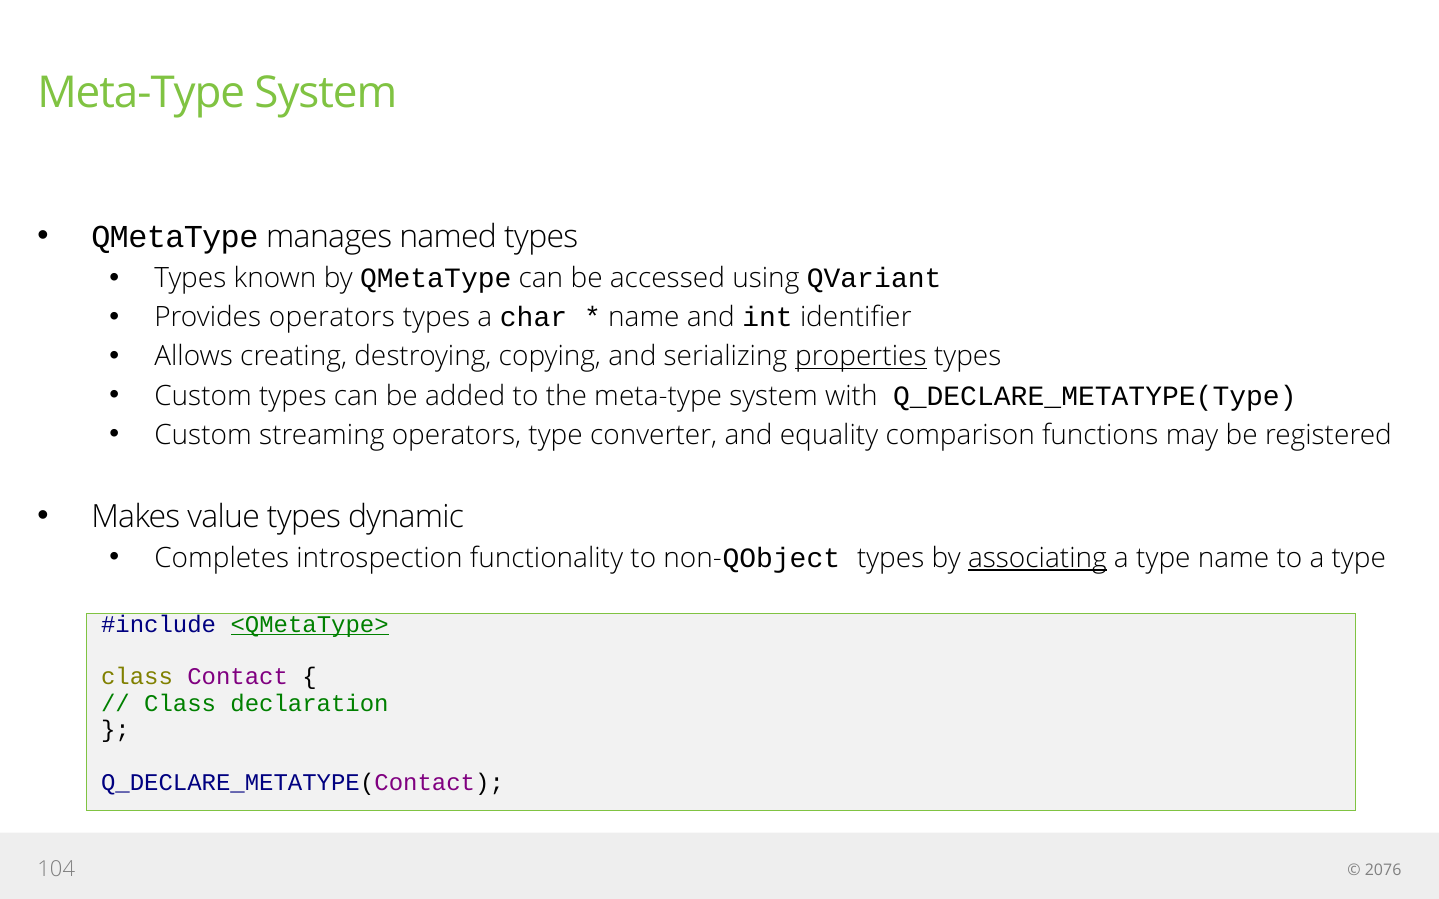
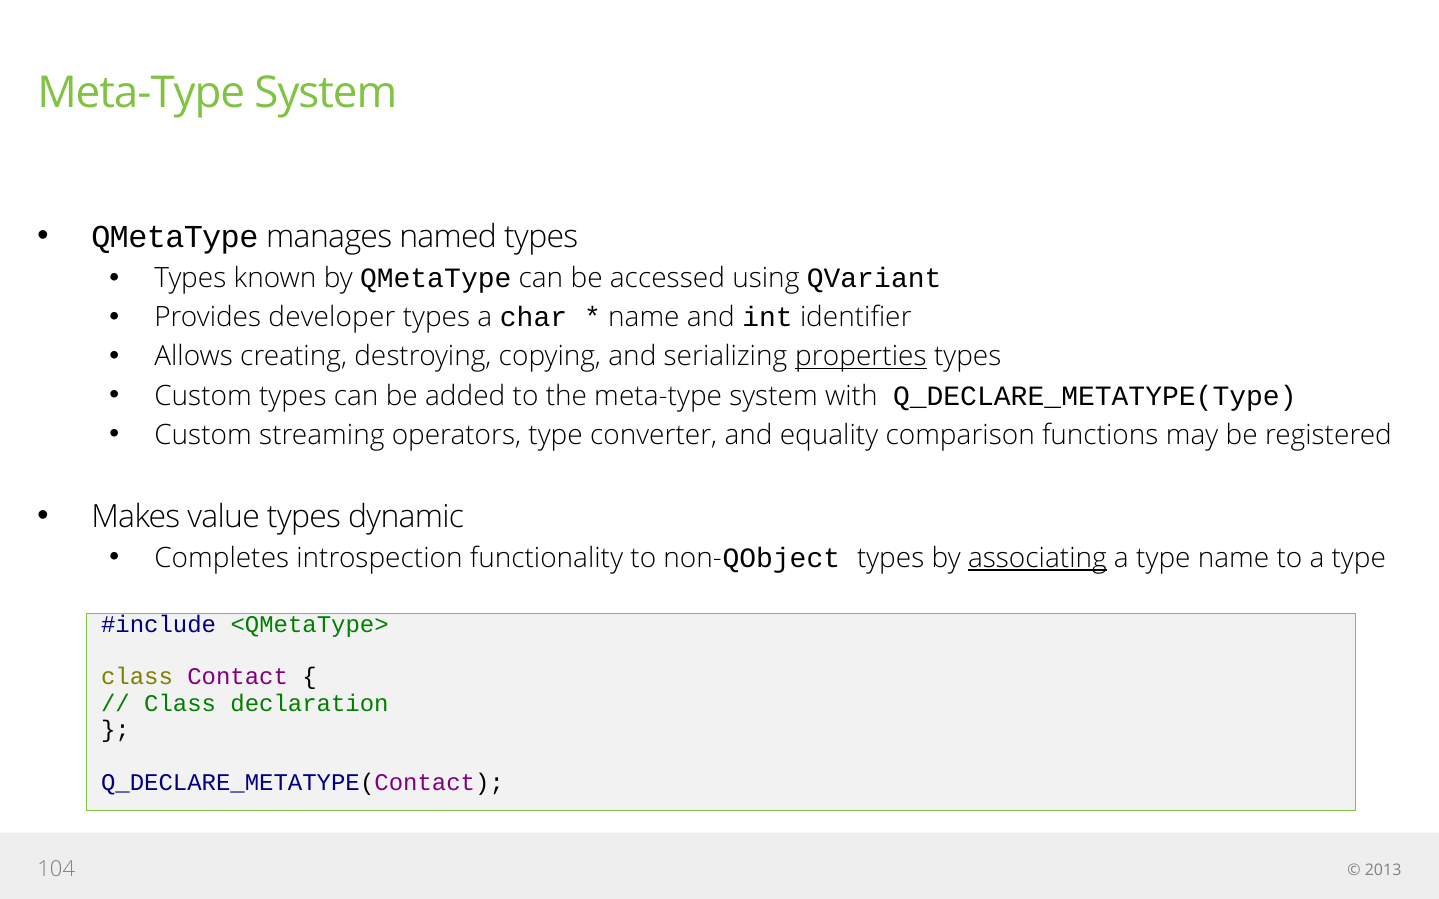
Provides operators: operators -> developer (332, 318)
<QMetaType> underline: present -> none (310, 625)
2076: 2076 -> 2013 (1383, 871)
